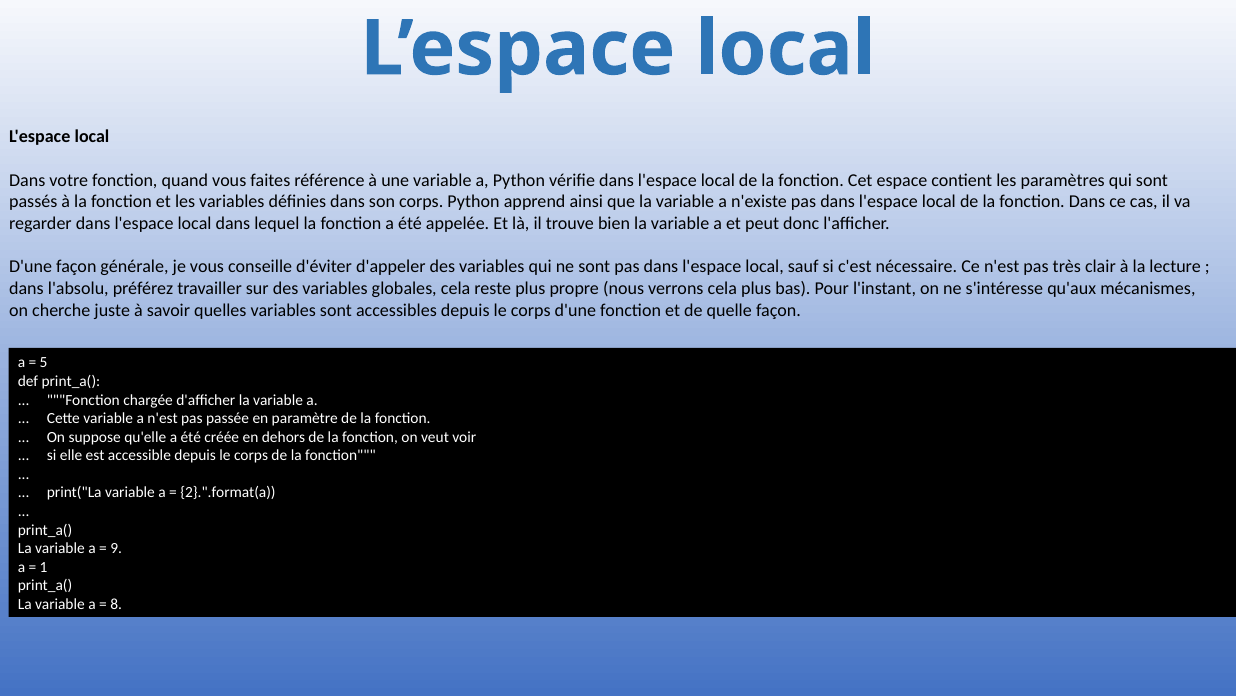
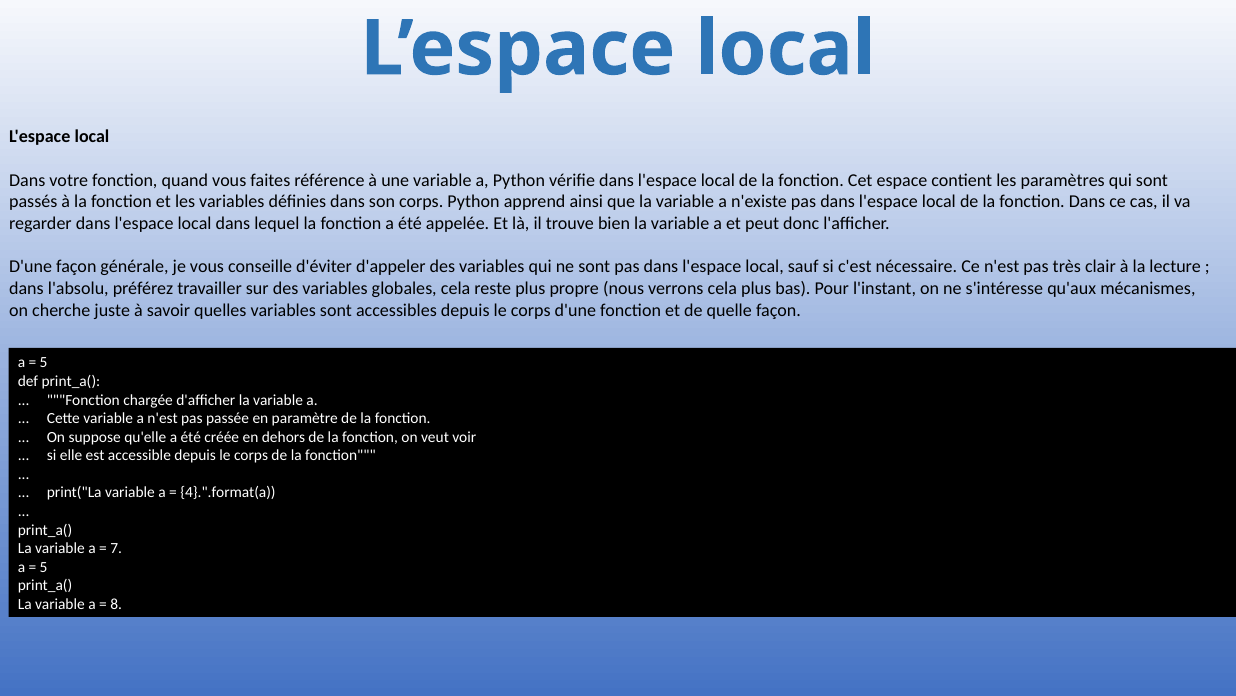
2}.".format(a: 2}.".format(a -> 4}.".format(a (228, 492)
9: 9 -> 7 (116, 548)
1: 1 -> 5 (44, 566)
